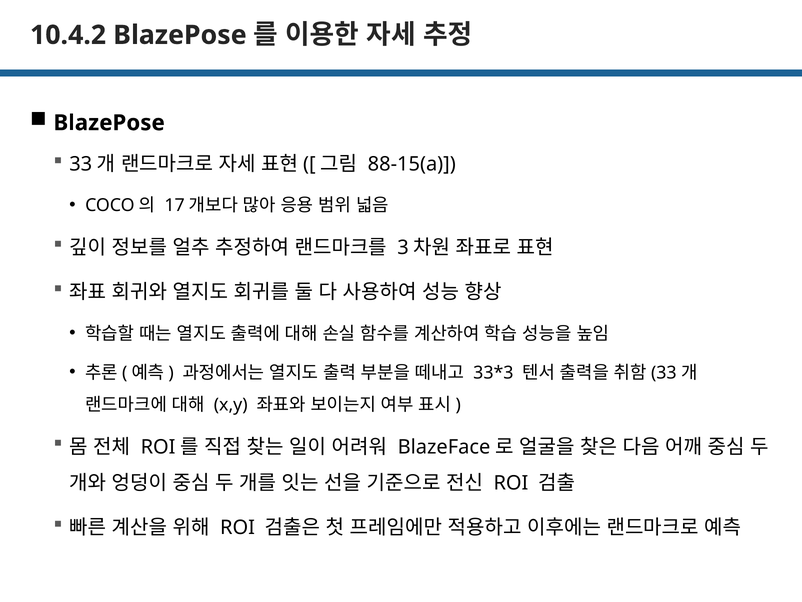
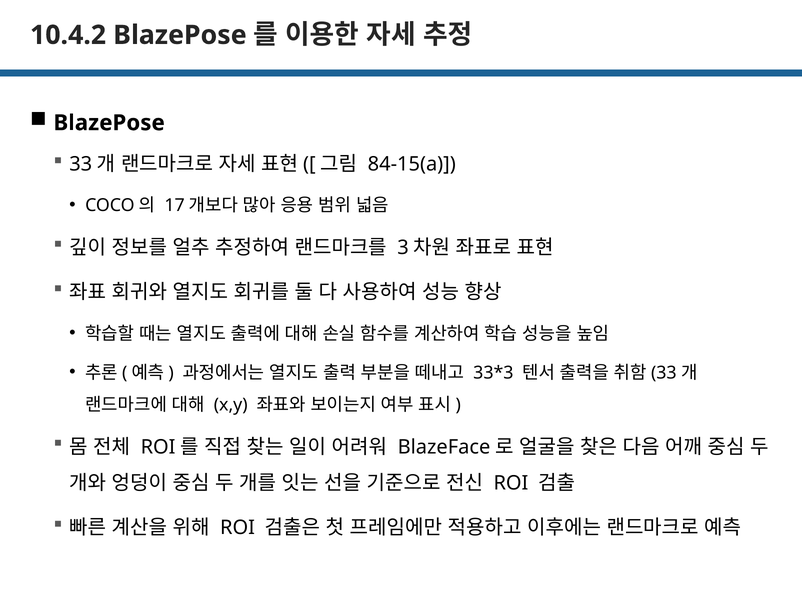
88-15(a: 88-15(a -> 84-15(a (412, 164)
